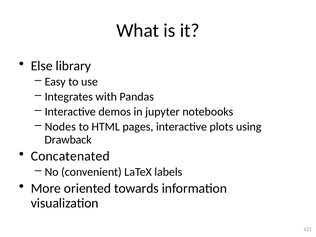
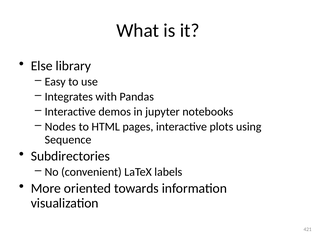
Drawback: Drawback -> Sequence (68, 140)
Concatenated: Concatenated -> Subdirectories (70, 156)
